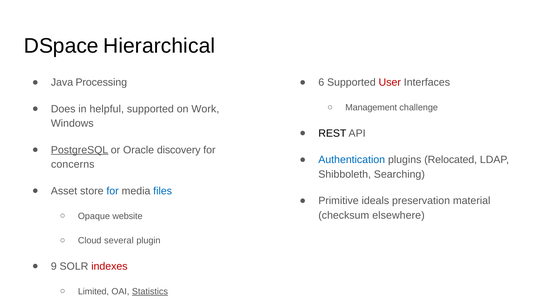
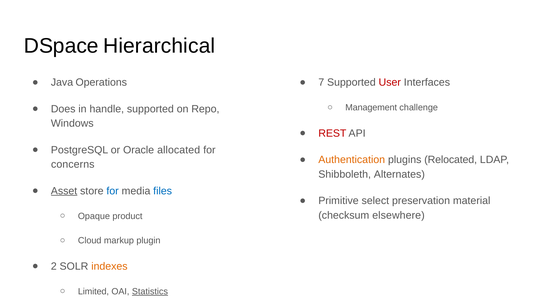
Processing: Processing -> Operations (101, 83)
6: 6 -> 7 (321, 83)
helpful: helpful -> handle (107, 109)
Work: Work -> Repo (205, 109)
REST colour: black -> red (332, 133)
PostgreSQL underline: present -> none (80, 150)
discovery: discovery -> allocated (179, 150)
Authentication colour: blue -> orange (352, 160)
Searching: Searching -> Alternates (399, 175)
Asset underline: none -> present (64, 191)
ideals: ideals -> select (375, 201)
website: website -> product (127, 216)
several: several -> markup (119, 241)
9: 9 -> 2 (54, 266)
indexes colour: red -> orange (109, 266)
